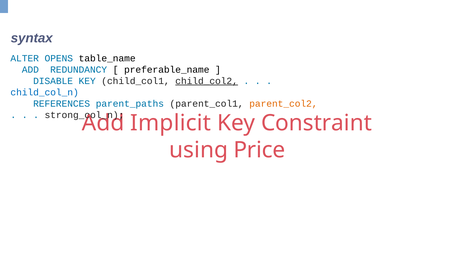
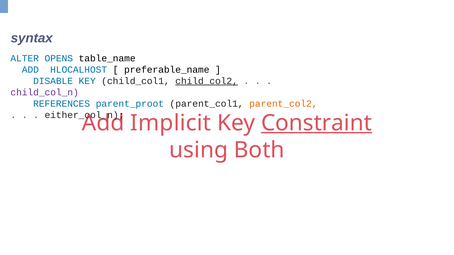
REDUNDANCY: REDUNDANCY -> HLOCALHOST (79, 70)
child_col_n colour: blue -> purple (45, 92)
parent_paths: parent_paths -> parent_proot (130, 104)
strong_col_n: strong_col_n -> either_col_n (84, 115)
Constraint underline: none -> present (316, 123)
Price: Price -> Both (259, 150)
